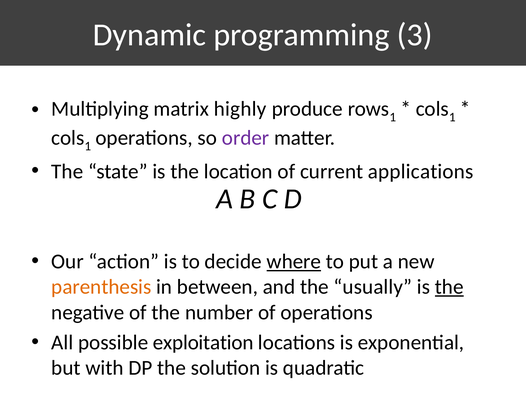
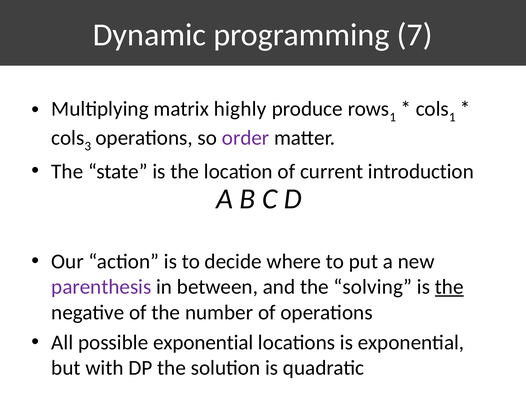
3: 3 -> 7 (415, 35)
1: 1 -> 3 (88, 146)
applications: applications -> introduction (421, 172)
where underline: present -> none (294, 262)
parenthesis colour: orange -> purple (101, 287)
usually: usually -> solving (373, 287)
possible exploitation: exploitation -> exponential (203, 343)
